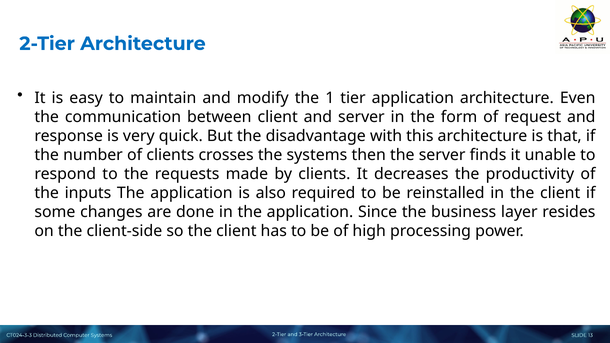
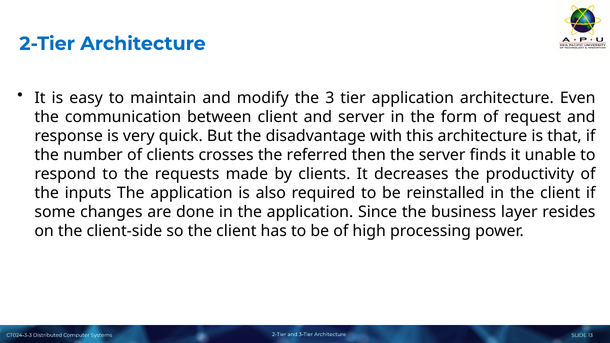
1: 1 -> 3 (330, 98)
the systems: systems -> referred (317, 155)
